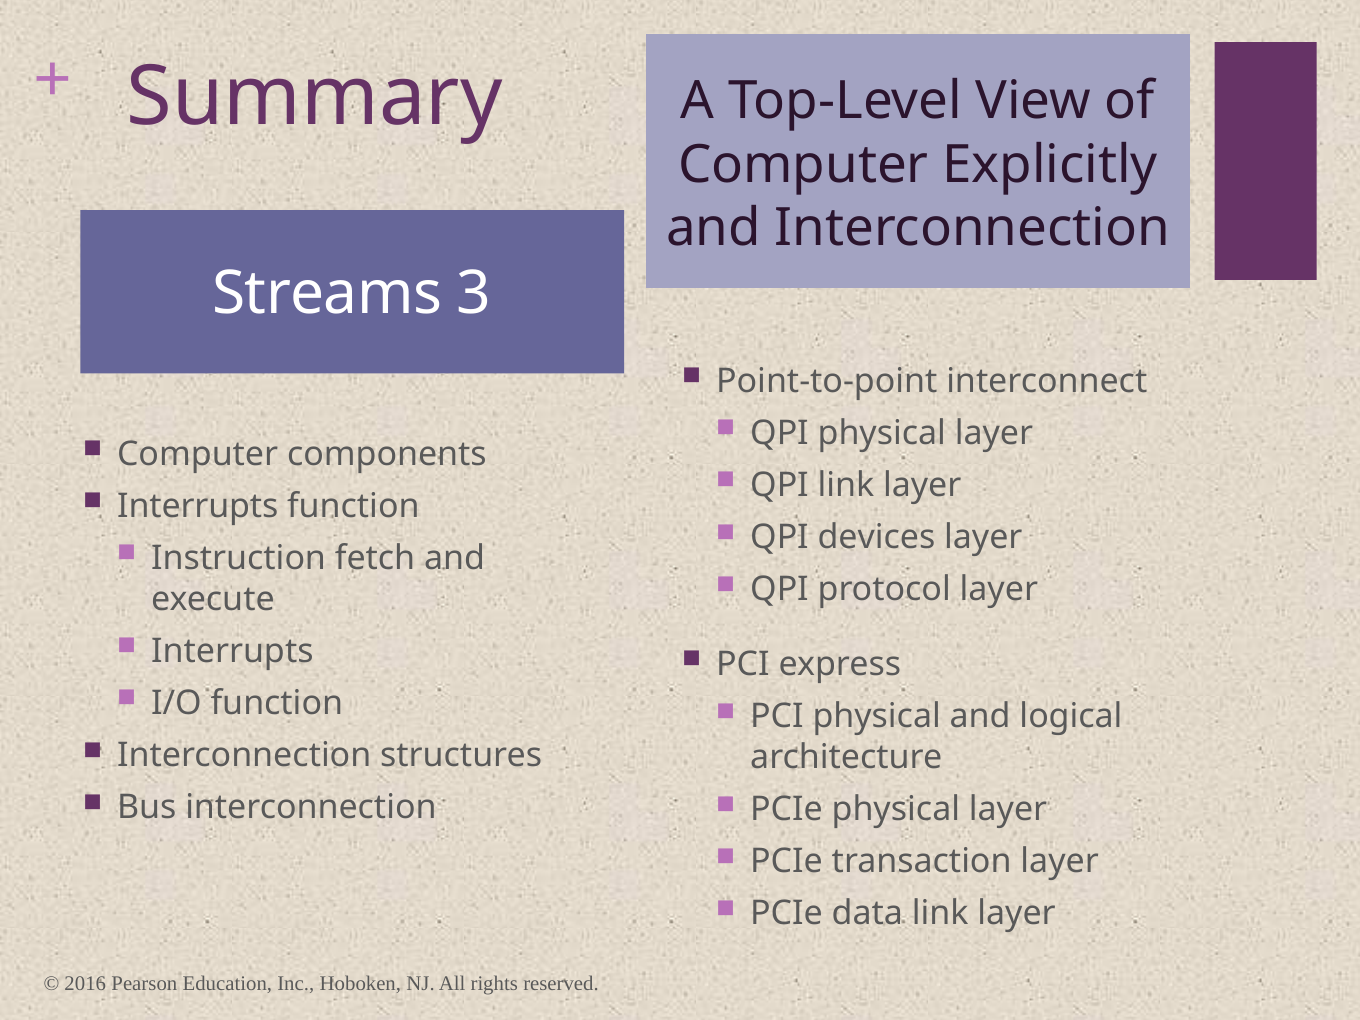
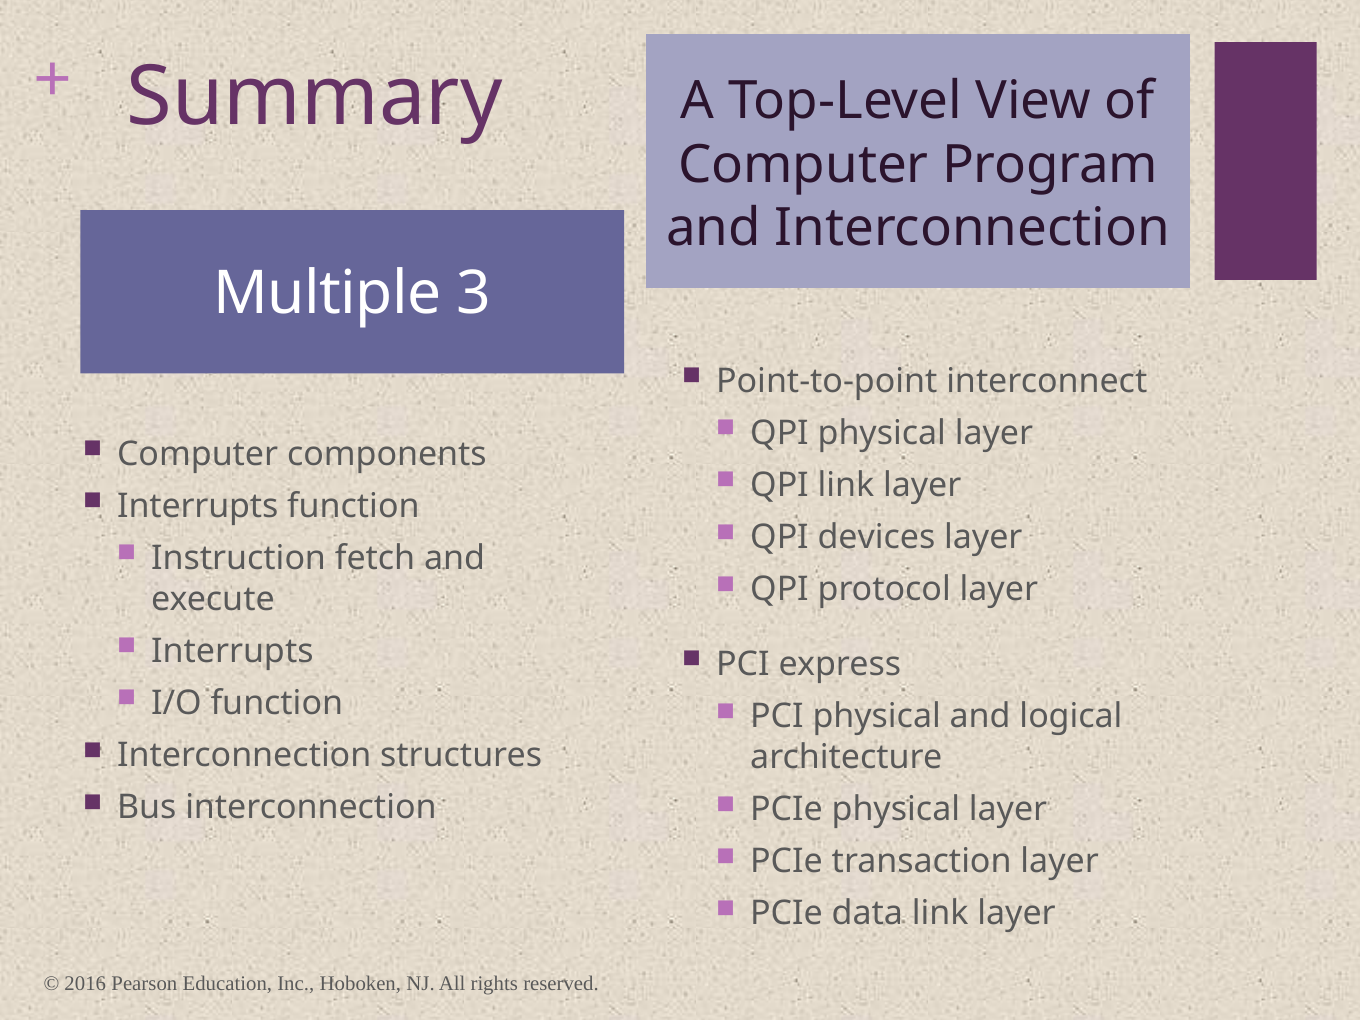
Explicitly: Explicitly -> Program (1050, 165)
Streams: Streams -> Multiple (327, 294)
